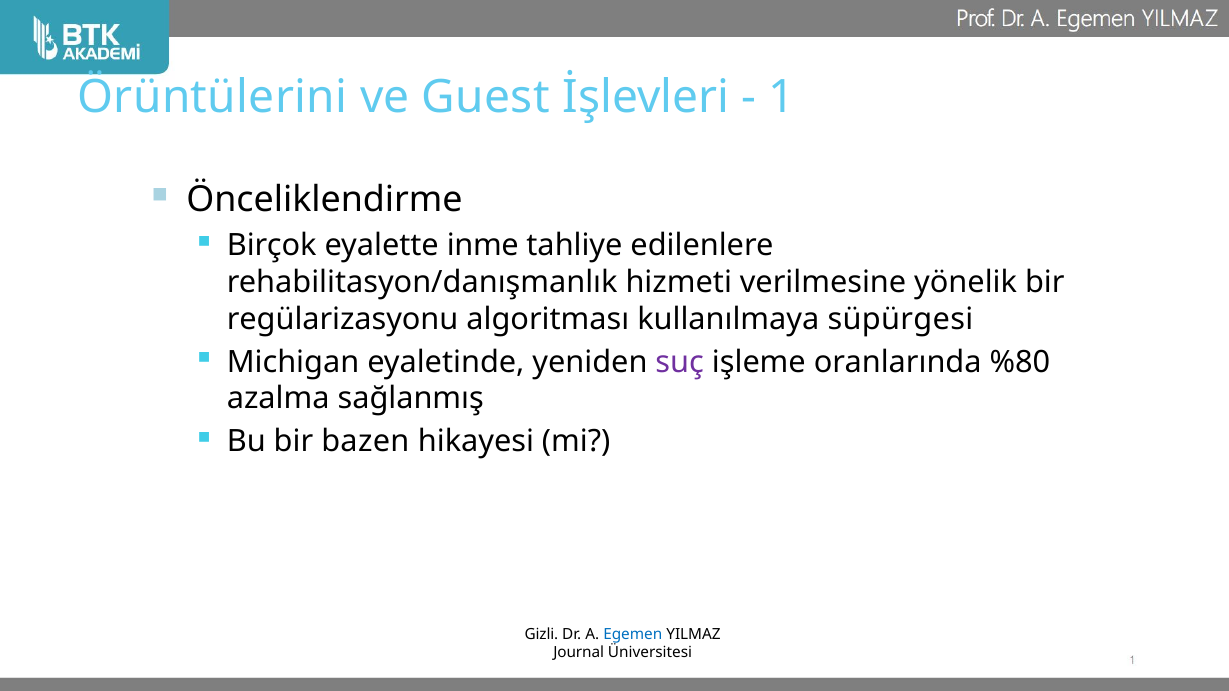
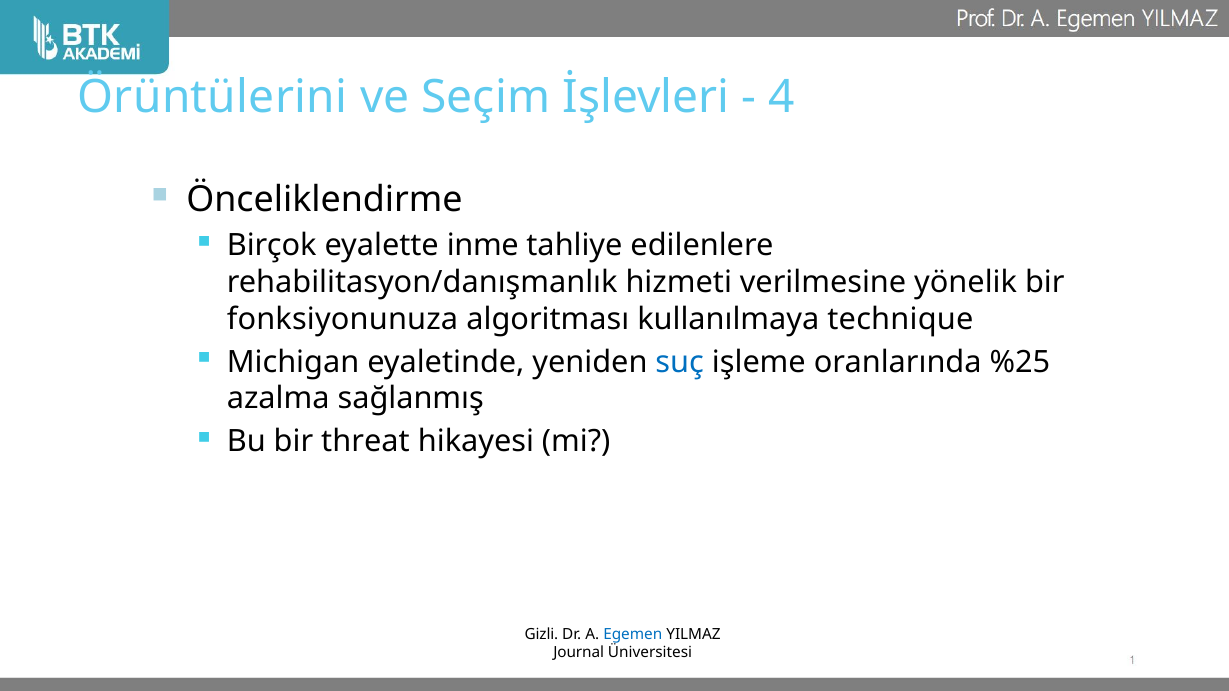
Guest: Guest -> Seçim (486, 97)
1: 1 -> 4 (781, 97)
regülarizasyonu: regülarizasyonu -> fonksiyonunuza (343, 319)
süpürgesi: süpürgesi -> technique (900, 319)
suç colour: purple -> blue (680, 362)
%80: %80 -> %25 (1020, 362)
bazen: bazen -> threat (365, 442)
